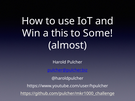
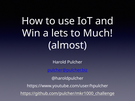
this: this -> lets (60, 33)
Some: Some -> Much (98, 33)
